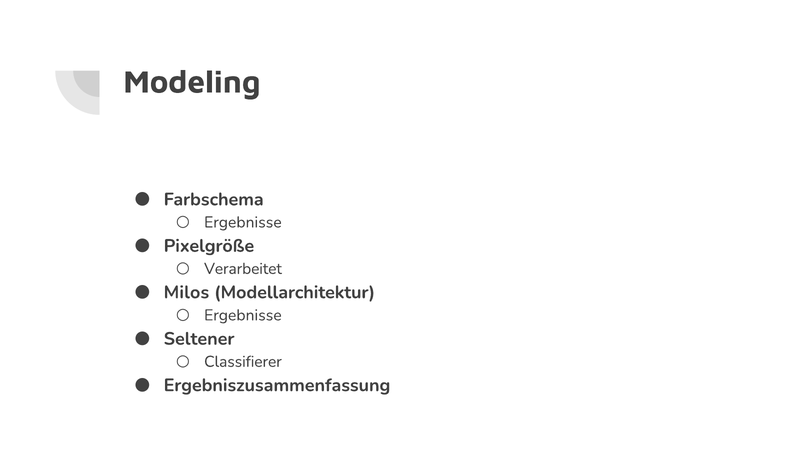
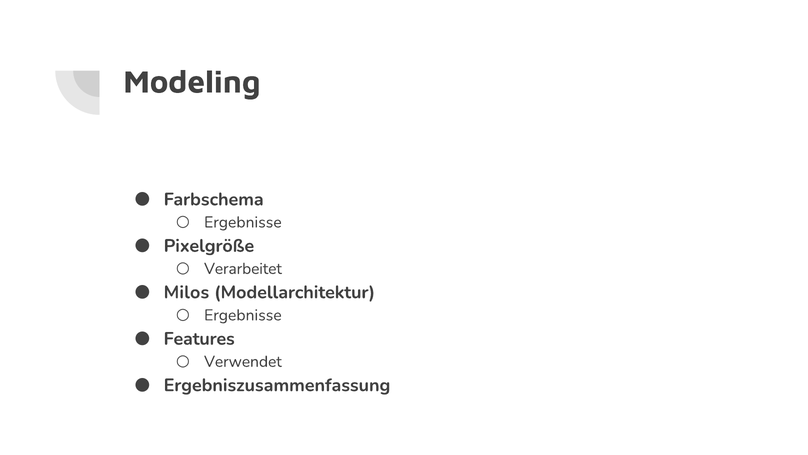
Seltener: Seltener -> Features (199, 338)
Classifierer: Classifierer -> Verwendet (243, 361)
